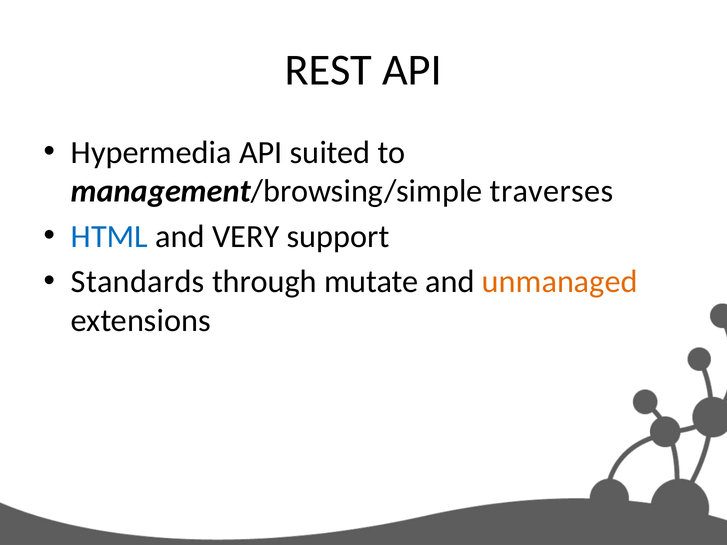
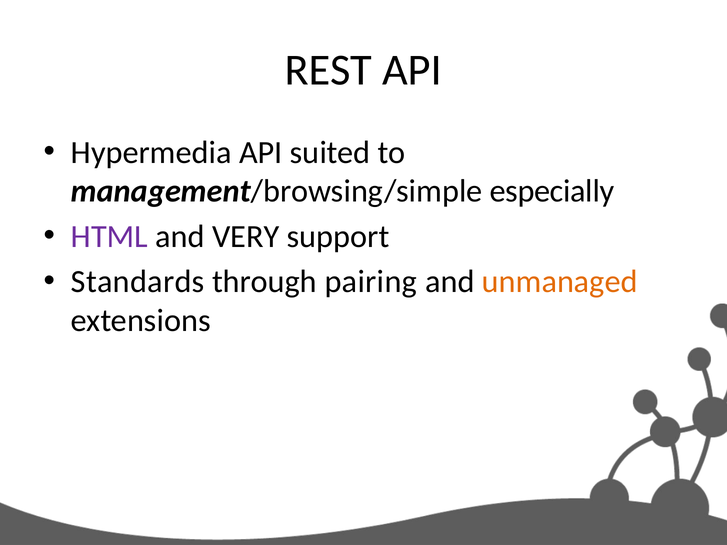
traverses: traverses -> especially (552, 191)
HTML colour: blue -> purple (109, 237)
mutate: mutate -> pairing (371, 282)
